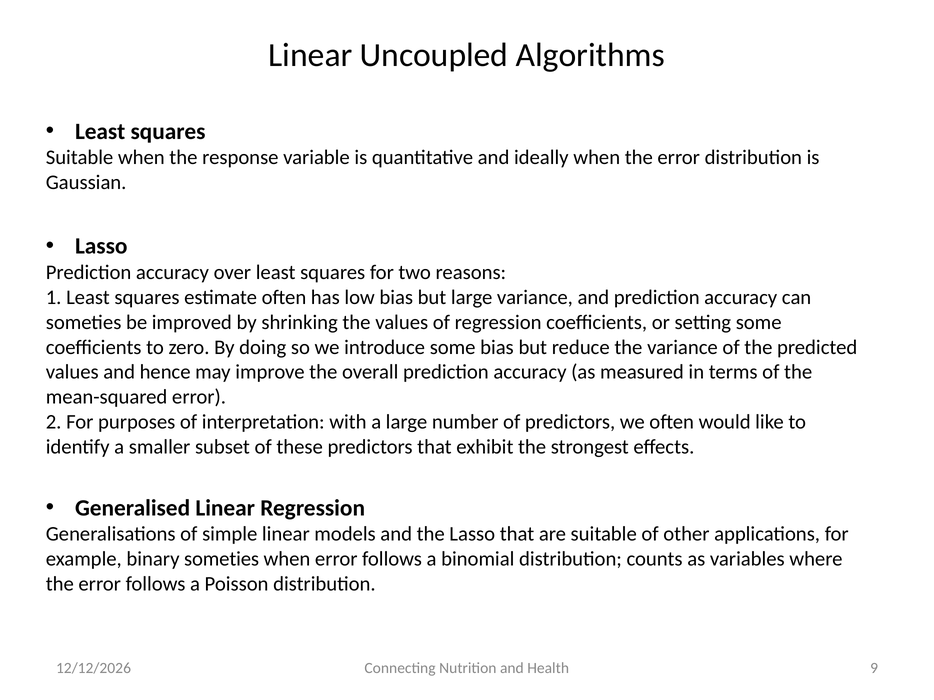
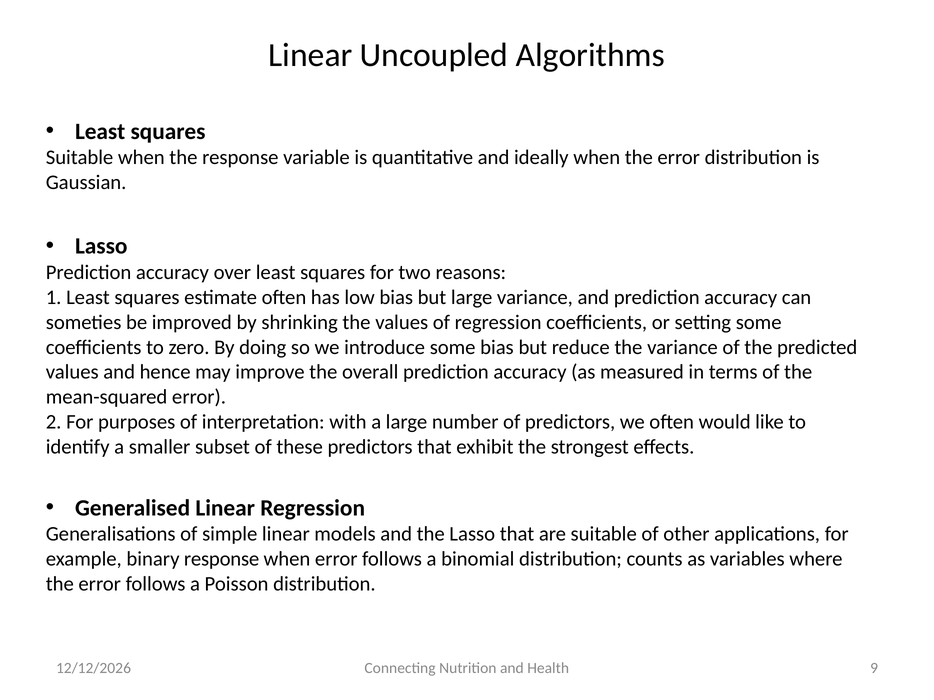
binary someties: someties -> response (222, 559)
